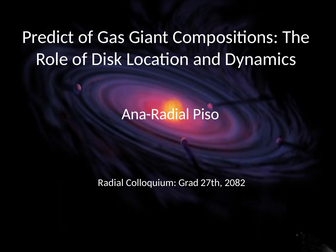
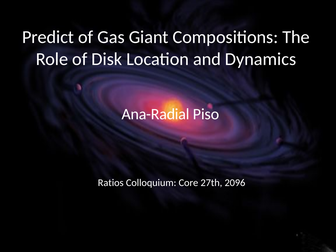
Radial: Radial -> Ratios (111, 183)
Grad: Grad -> Core (188, 183)
2082: 2082 -> 2096 (235, 183)
